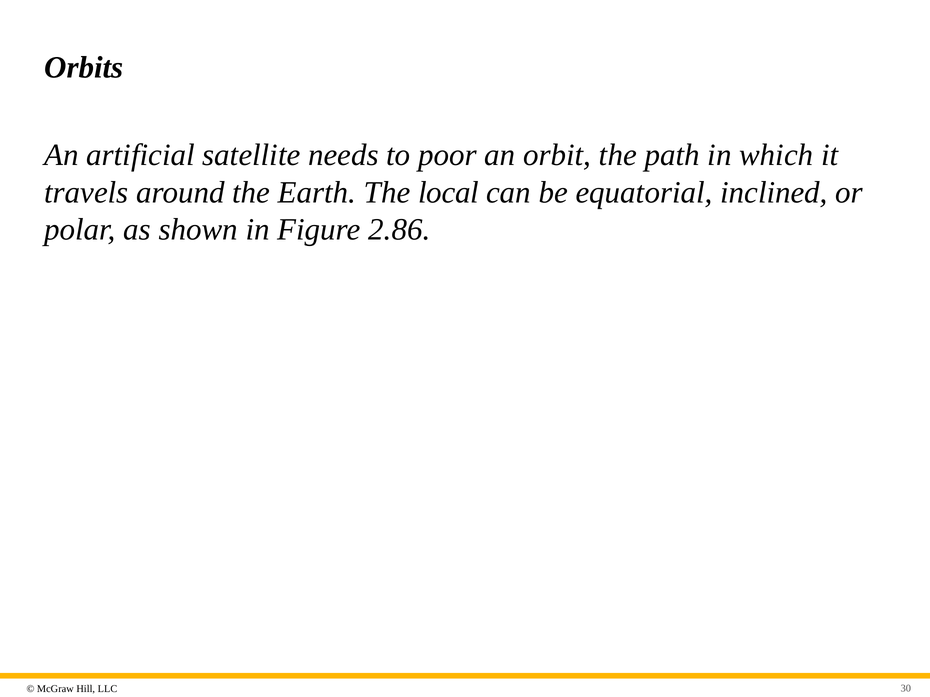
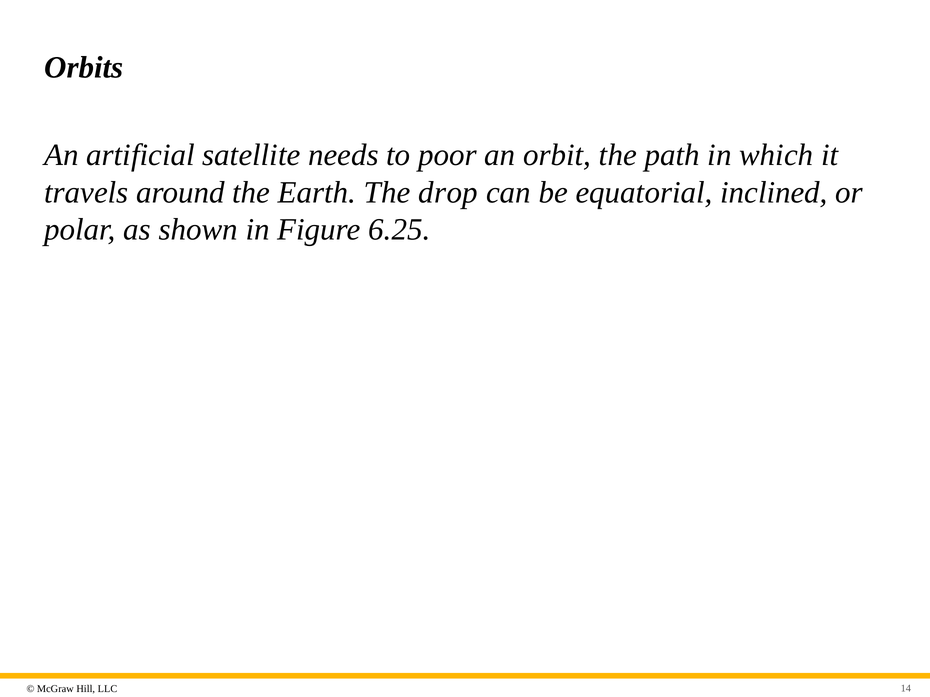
local: local -> drop (448, 192)
2.86: 2.86 -> 6.25 (399, 230)
30: 30 -> 14 (906, 689)
